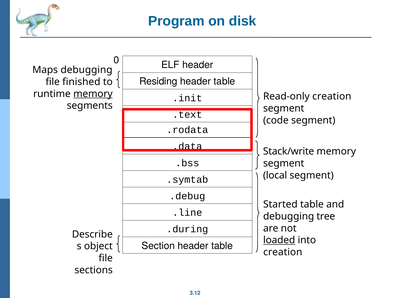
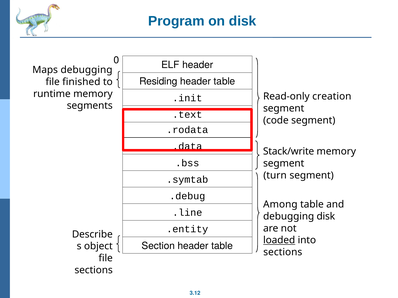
memory underline: present -> none (93, 94)
local: local -> turn (275, 176)
Started: Started -> Among (280, 205)
debugging tree: tree -> disk (326, 217)
.during: .during -> .entity (187, 230)
creation: creation -> sections (283, 253)
